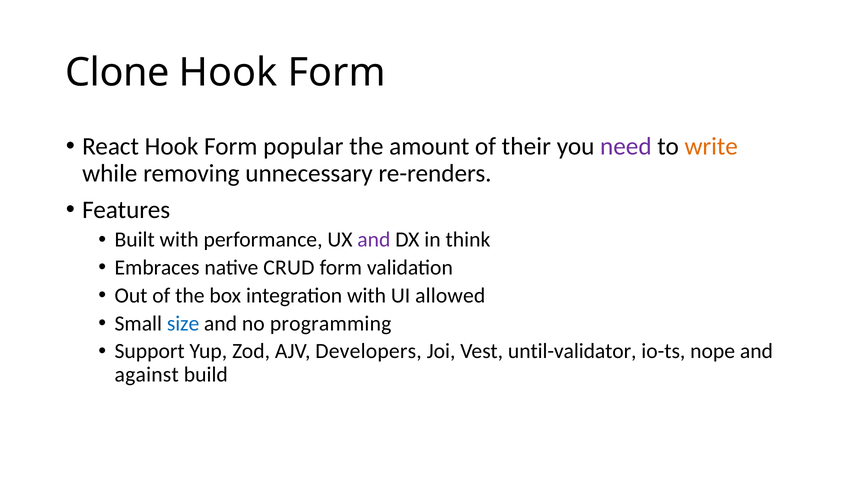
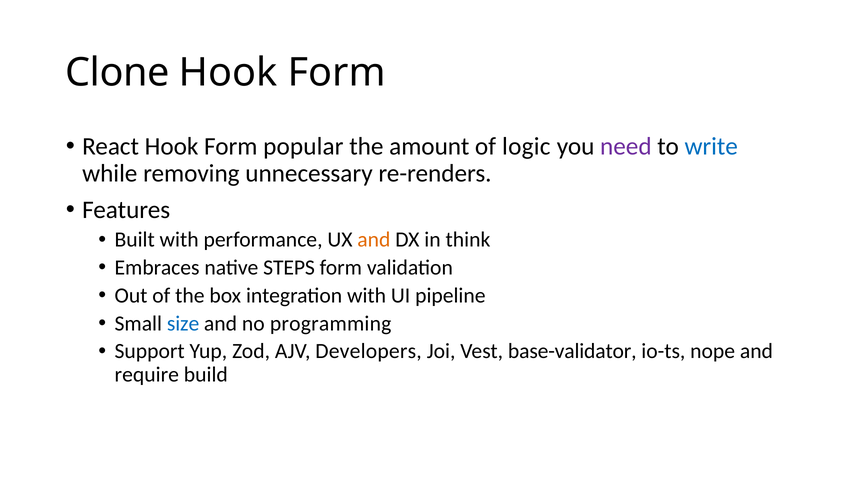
their: their -> logic (526, 146)
write colour: orange -> blue (711, 146)
and colour: purple -> orange (374, 240)
CRUD: CRUD -> STEPS (289, 267)
allowed: allowed -> pipeline (450, 295)
until-validator: until-validator -> base-validator (572, 351)
against: against -> require (147, 374)
